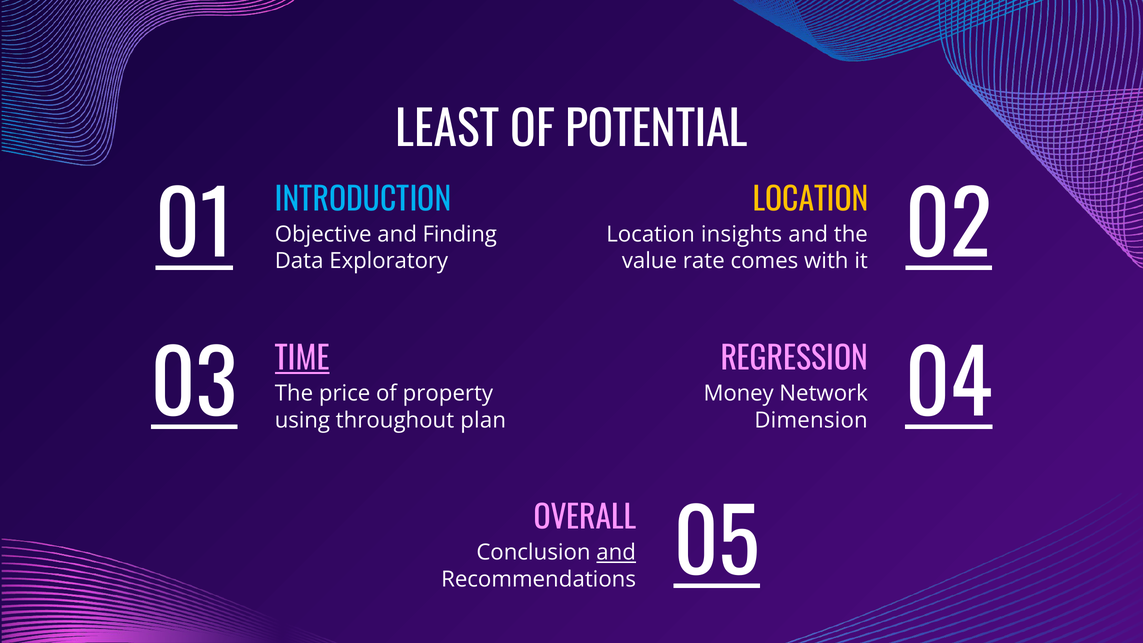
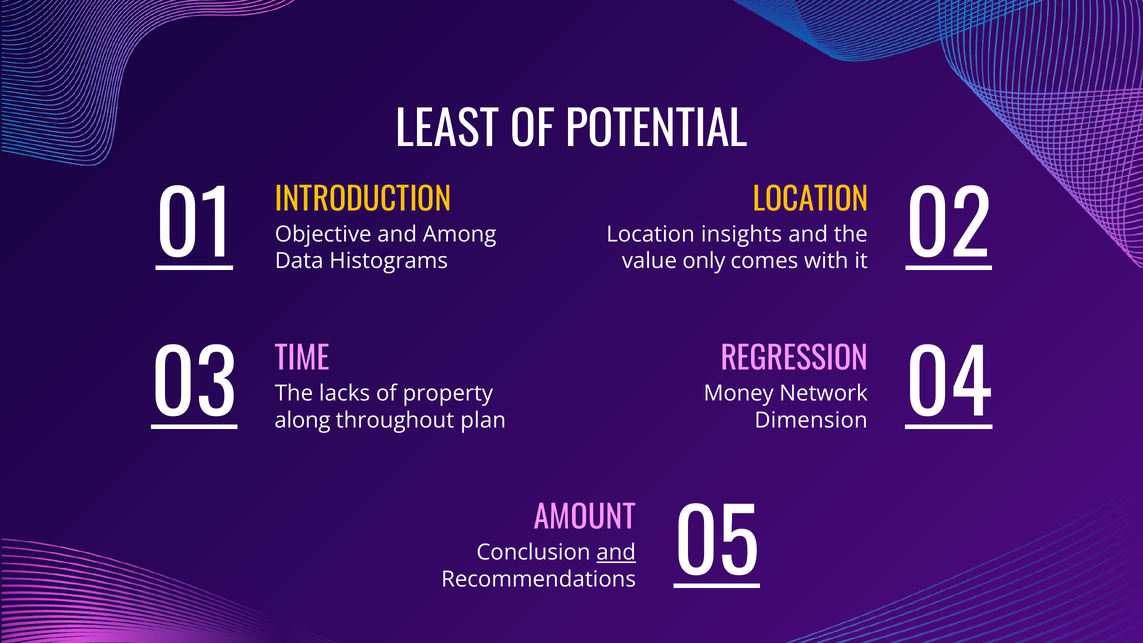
INTRODUCTION colour: light blue -> yellow (363, 200)
Finding: Finding -> Among (460, 234)
Exploratory: Exploratory -> Histograms (389, 261)
rate: rate -> only (704, 261)
TIME underline: present -> none (302, 359)
price: price -> lacks (345, 393)
using: using -> along (302, 420)
OVERALL: OVERALL -> AMOUNT (585, 518)
